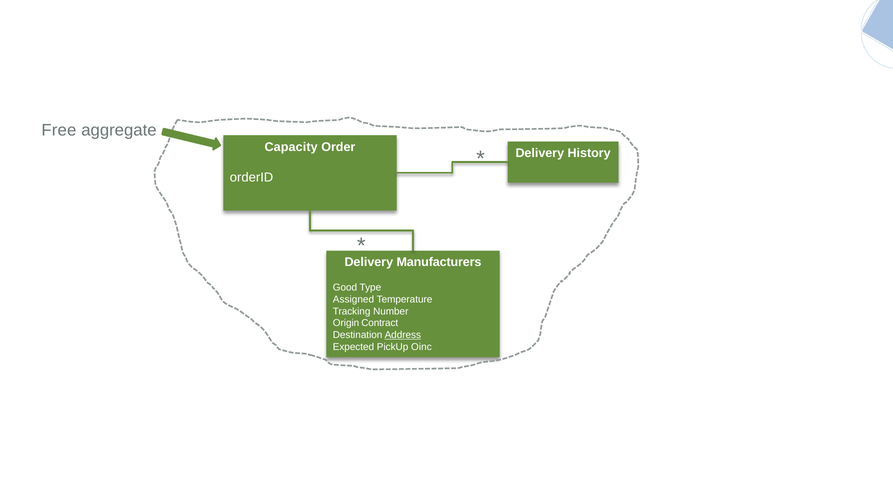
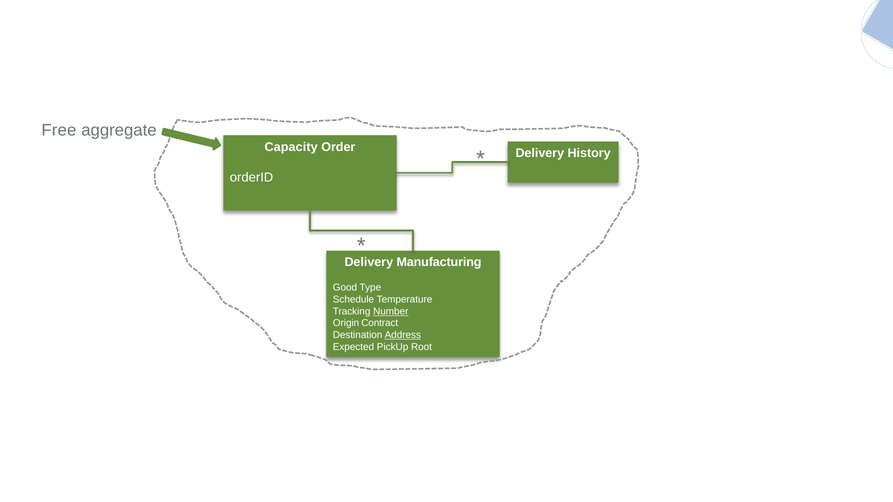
Manufacturers: Manufacturers -> Manufacturing (439, 263)
Assigned: Assigned -> Schedule (353, 300)
Number underline: none -> present (391, 311)
Oinc: Oinc -> Root (421, 347)
